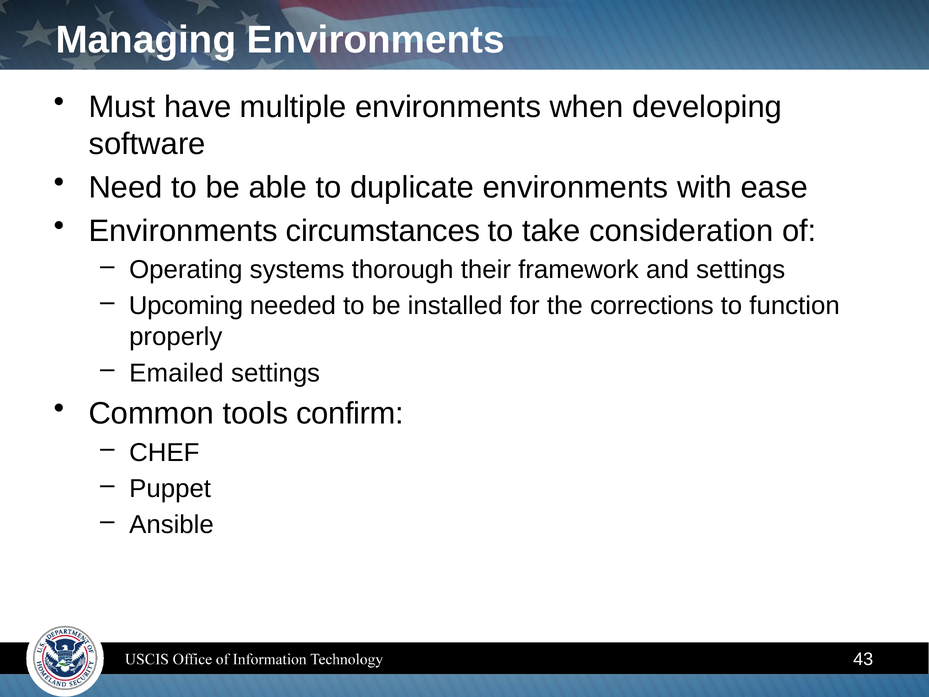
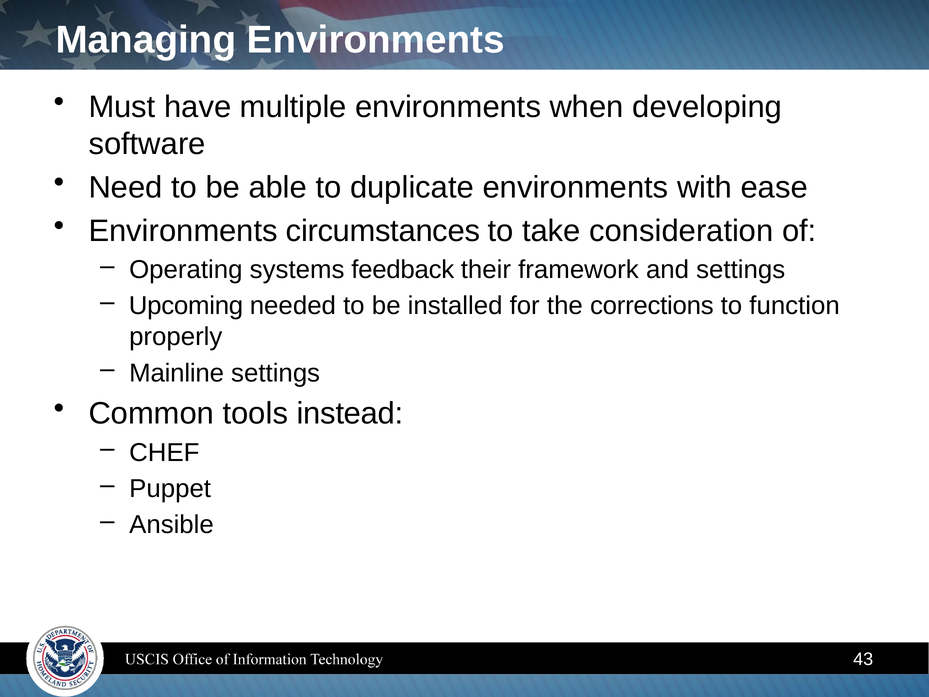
thorough: thorough -> feedback (403, 270)
Emailed: Emailed -> Mainline (177, 373)
confirm: confirm -> instead (350, 414)
